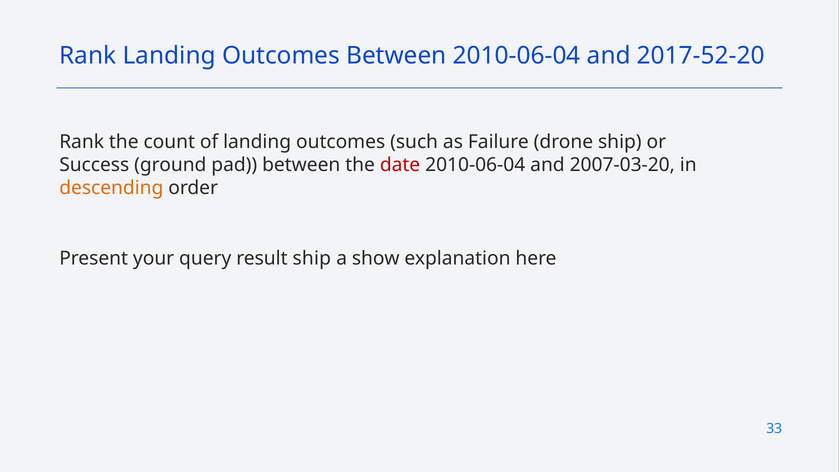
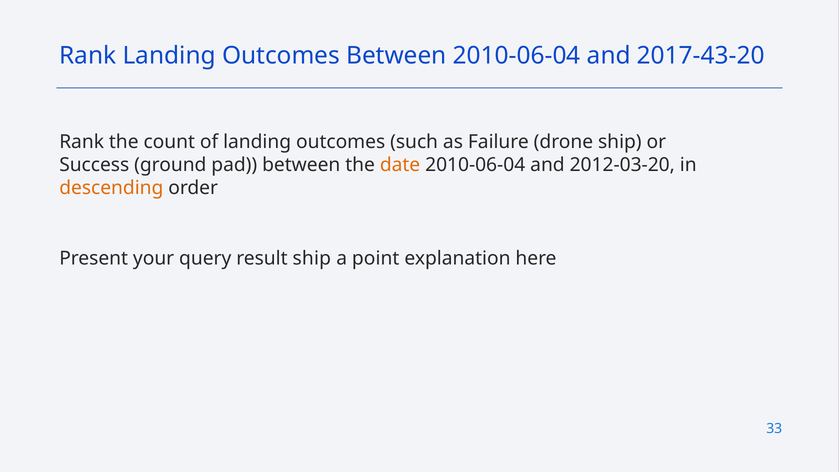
2017-52-20: 2017-52-20 -> 2017-43-20 (701, 56)
date colour: red -> orange (400, 165)
2007-03-20: 2007-03-20 -> 2012-03-20 (622, 165)
show: show -> point (376, 258)
